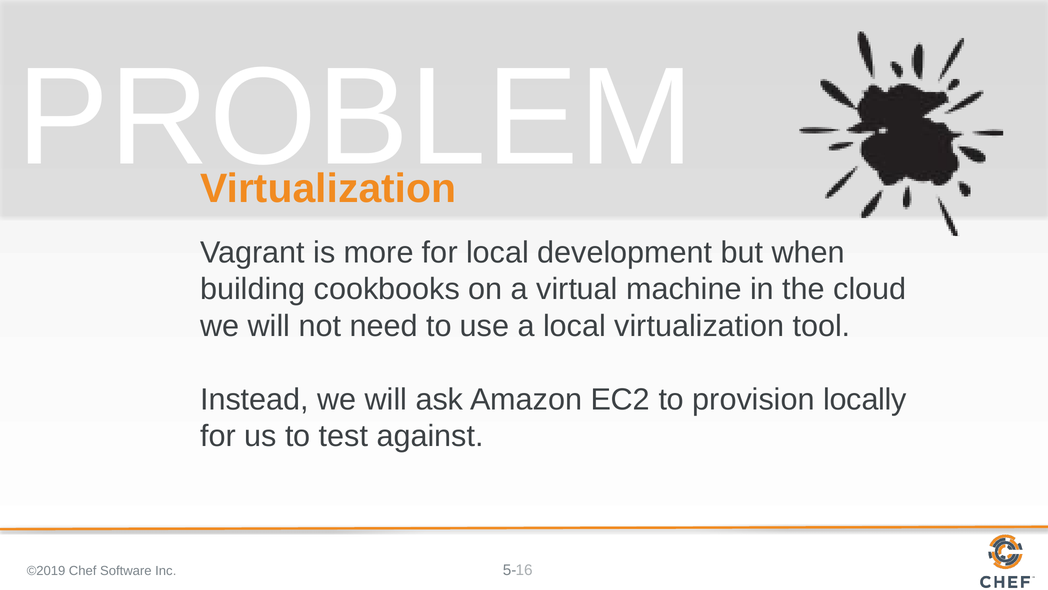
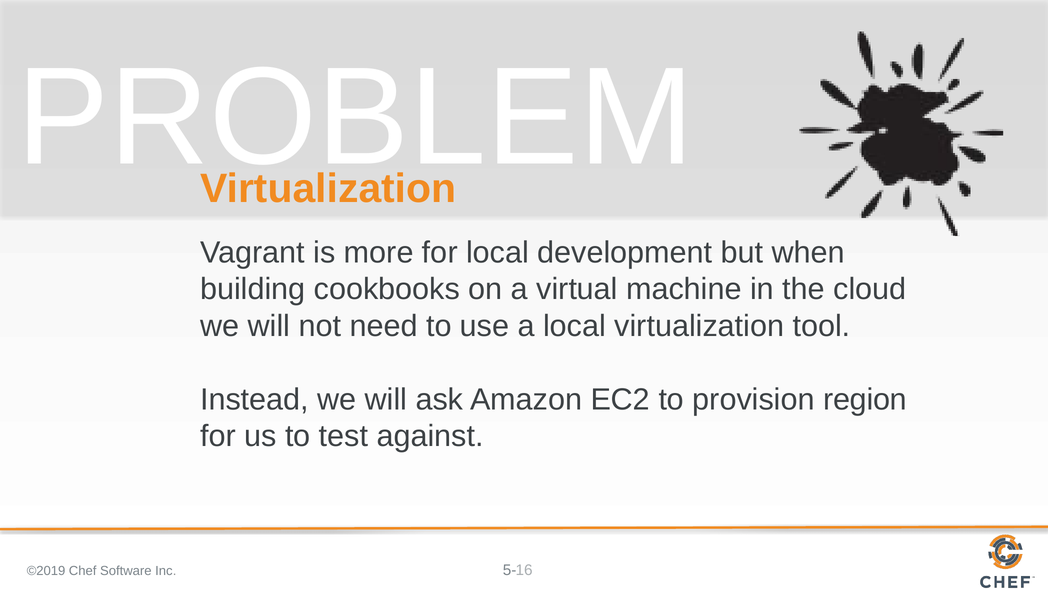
locally: locally -> region (865, 399)
